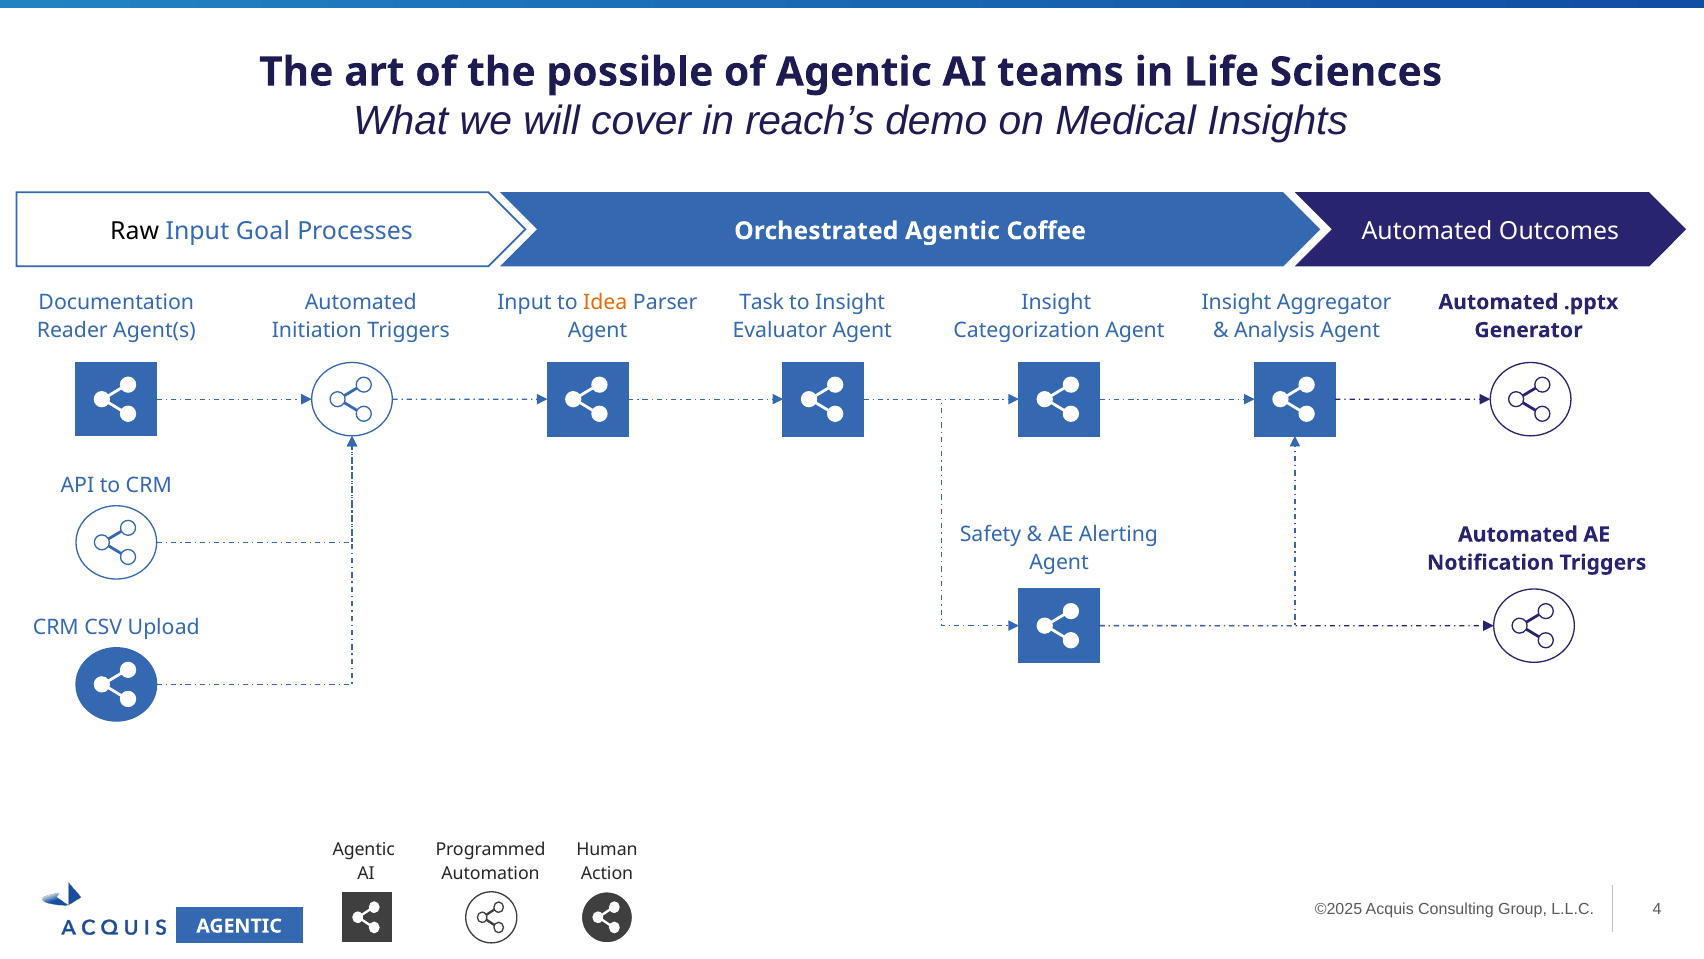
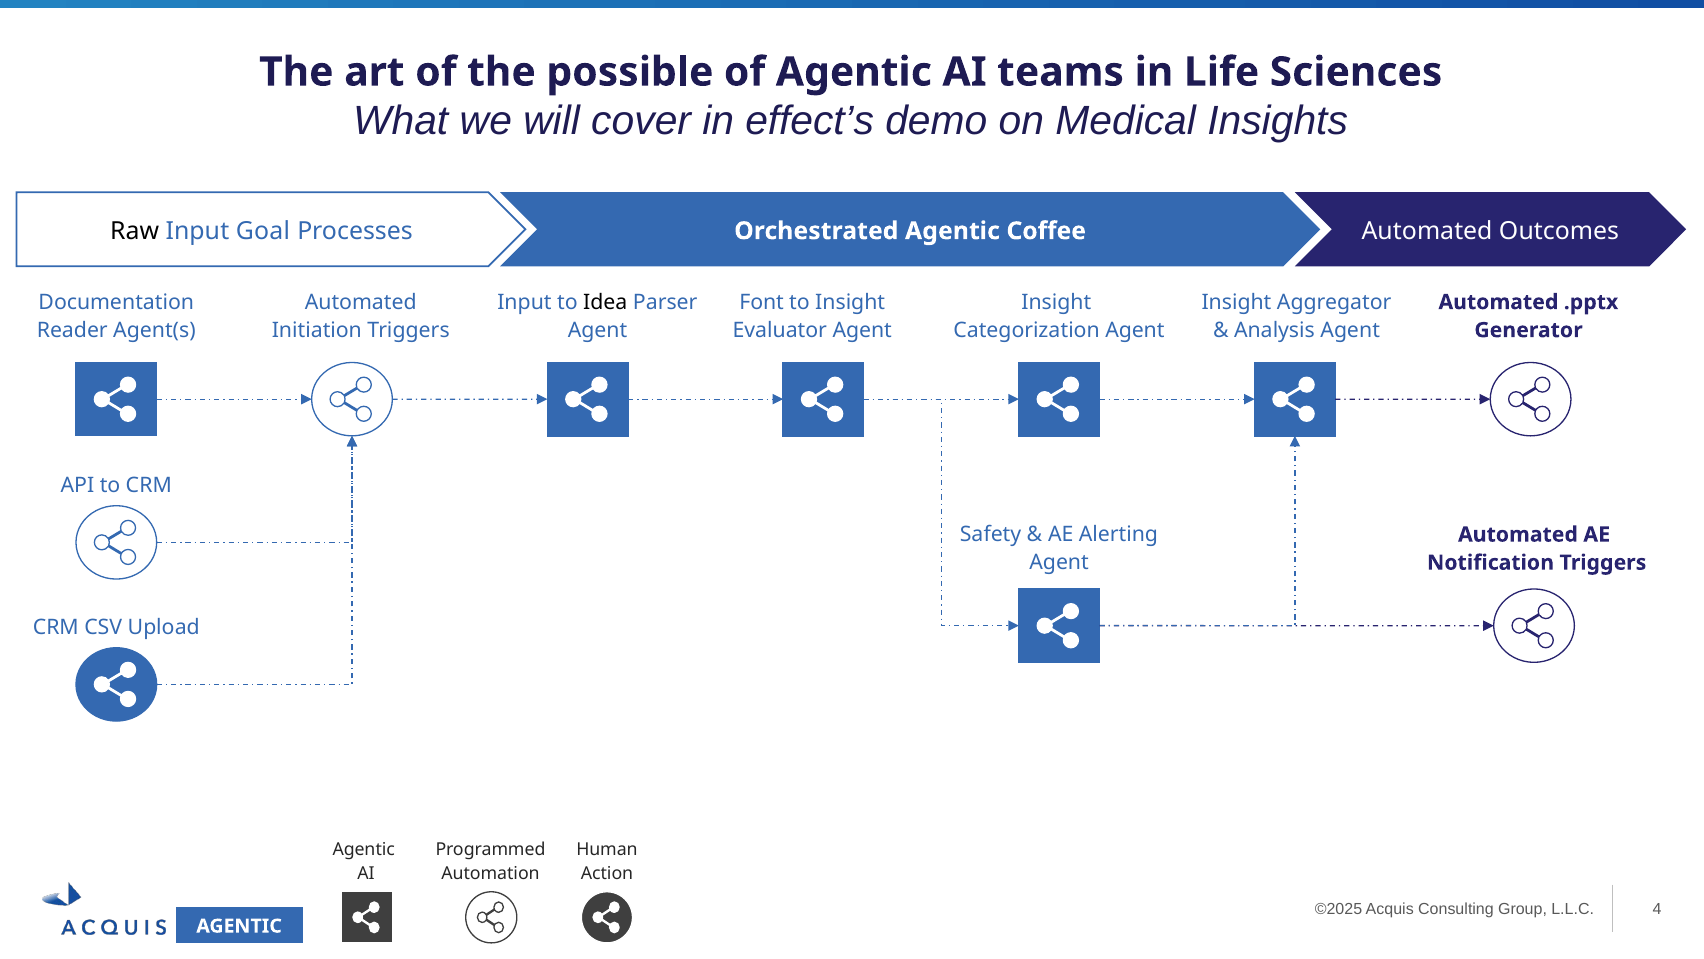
reach’s: reach’s -> effect’s (810, 121)
Idea colour: orange -> black (605, 302)
Task: Task -> Font (762, 302)
